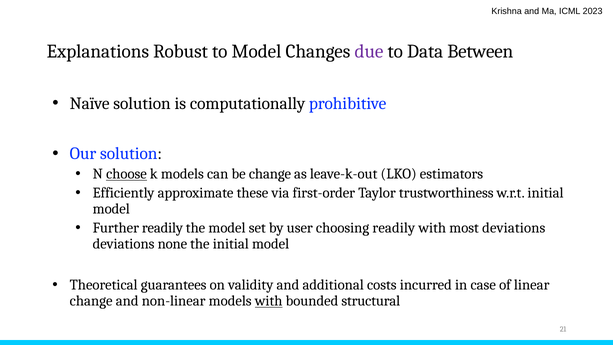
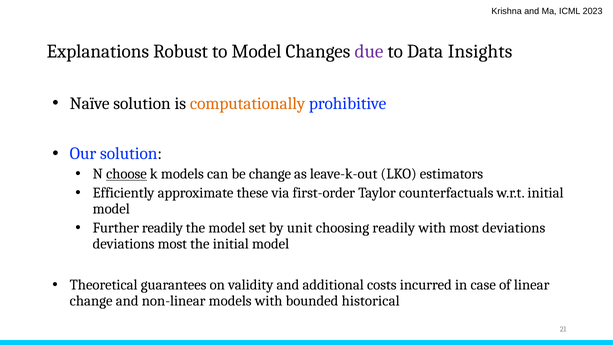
Between: Between -> Insights (480, 52)
computationally colour: black -> orange (248, 103)
trustworthiness: trustworthiness -> counterfactuals (446, 193)
user: user -> unit (300, 228)
deviations none: none -> most (172, 244)
with underline: present -> none (269, 301)
structural: structural -> historical (371, 301)
